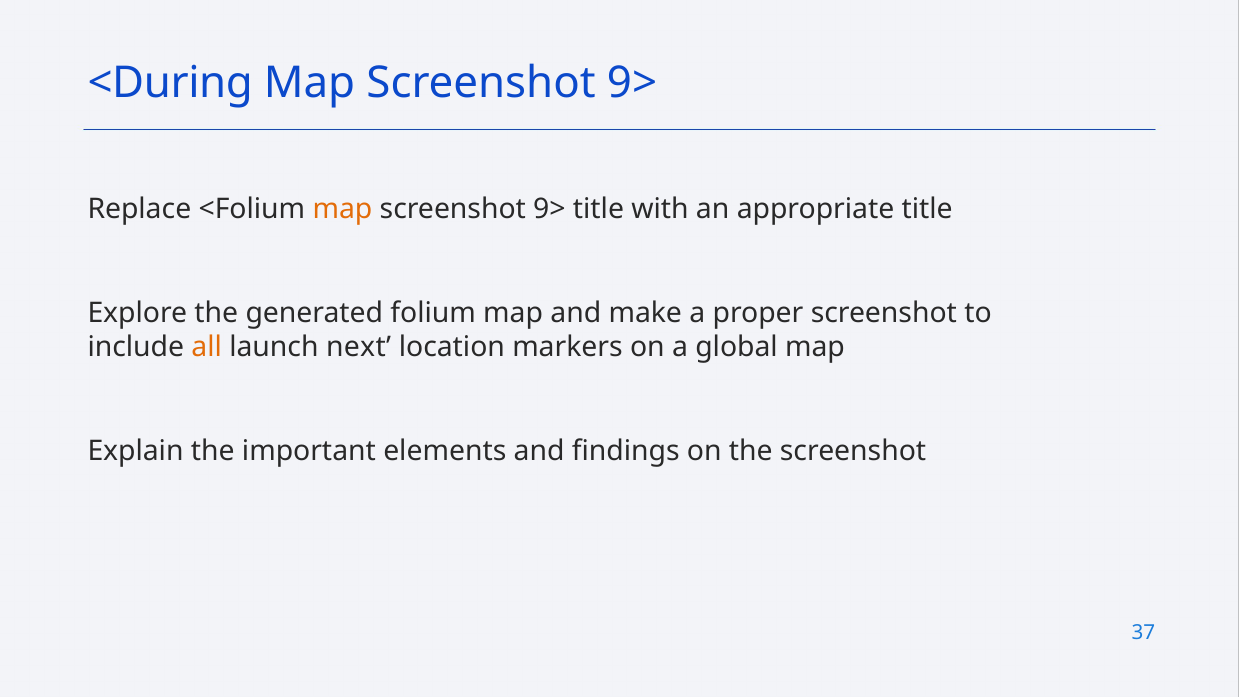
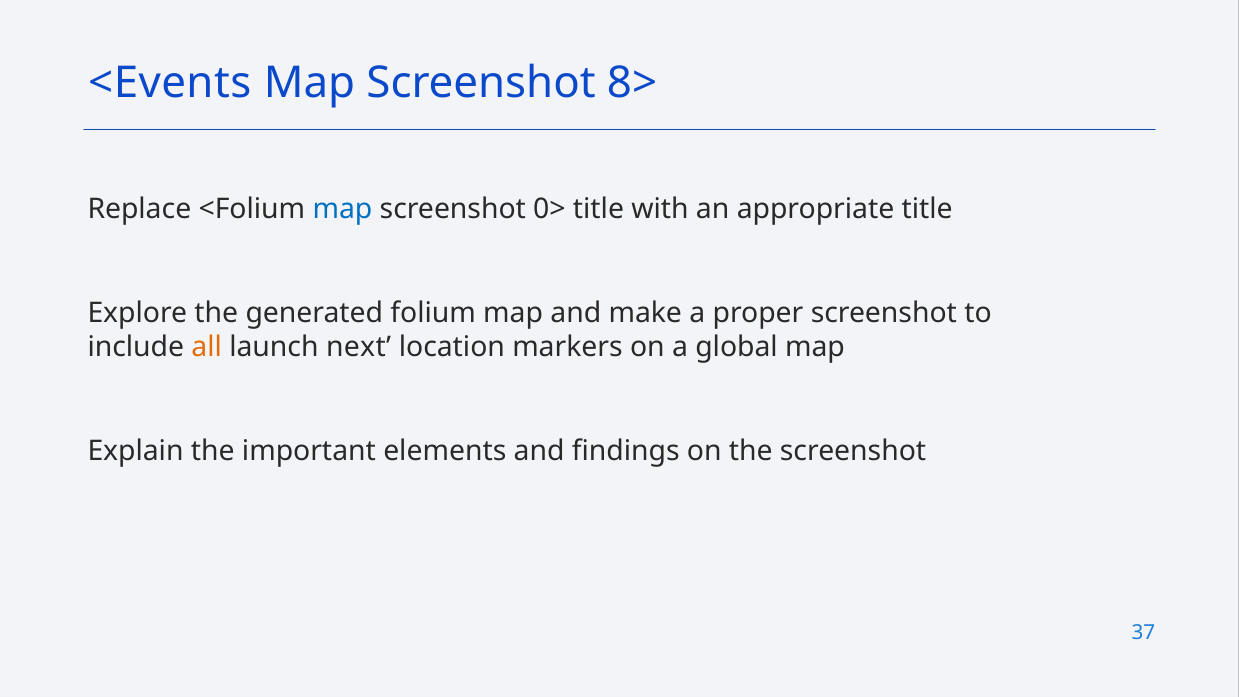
<During: <During -> <Events (170, 83)
9>: 9> -> 8> (632, 83)
map colour: orange -> blue (342, 209)
9>: 9> -> 0> (549, 209)
